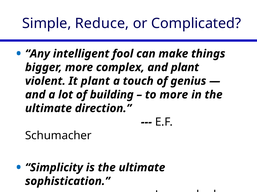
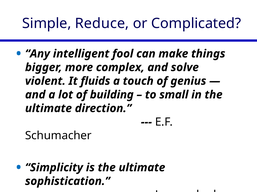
and plant: plant -> solve (185, 68)
It plant: plant -> fluids (95, 81)
to more: more -> small (174, 95)
